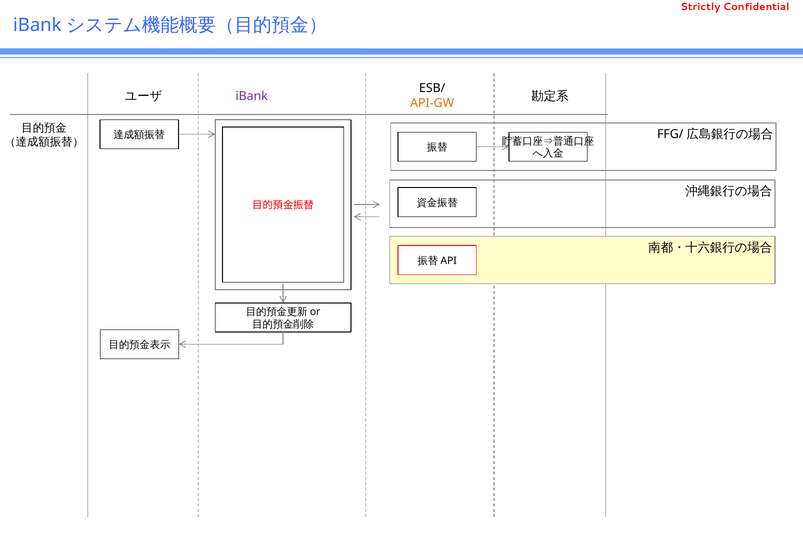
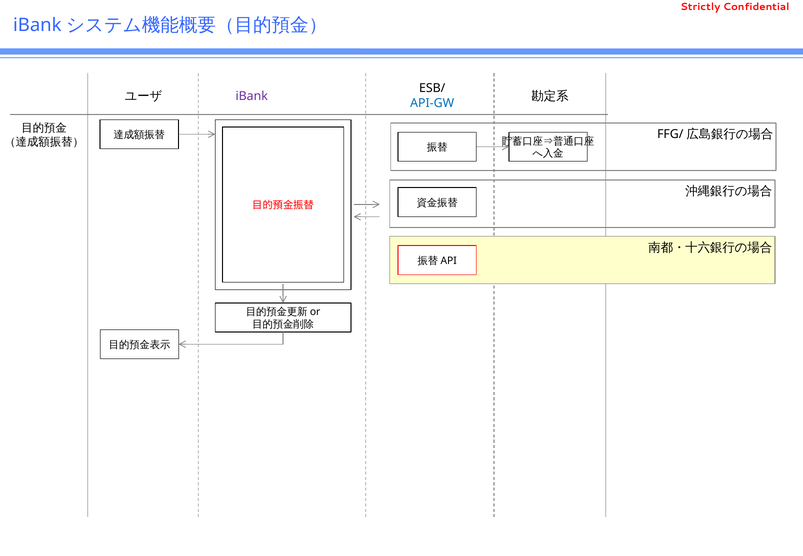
API-GW colour: orange -> blue (432, 103)
